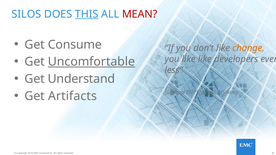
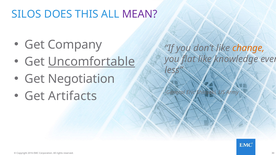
THIS underline: present -> none (87, 14)
MEAN colour: red -> purple (140, 14)
Consume: Consume -> Company (75, 45)
you like: like -> flat (189, 59)
developers: developers -> knowledge (236, 59)
Understand: Understand -> Negotiation (81, 79)
